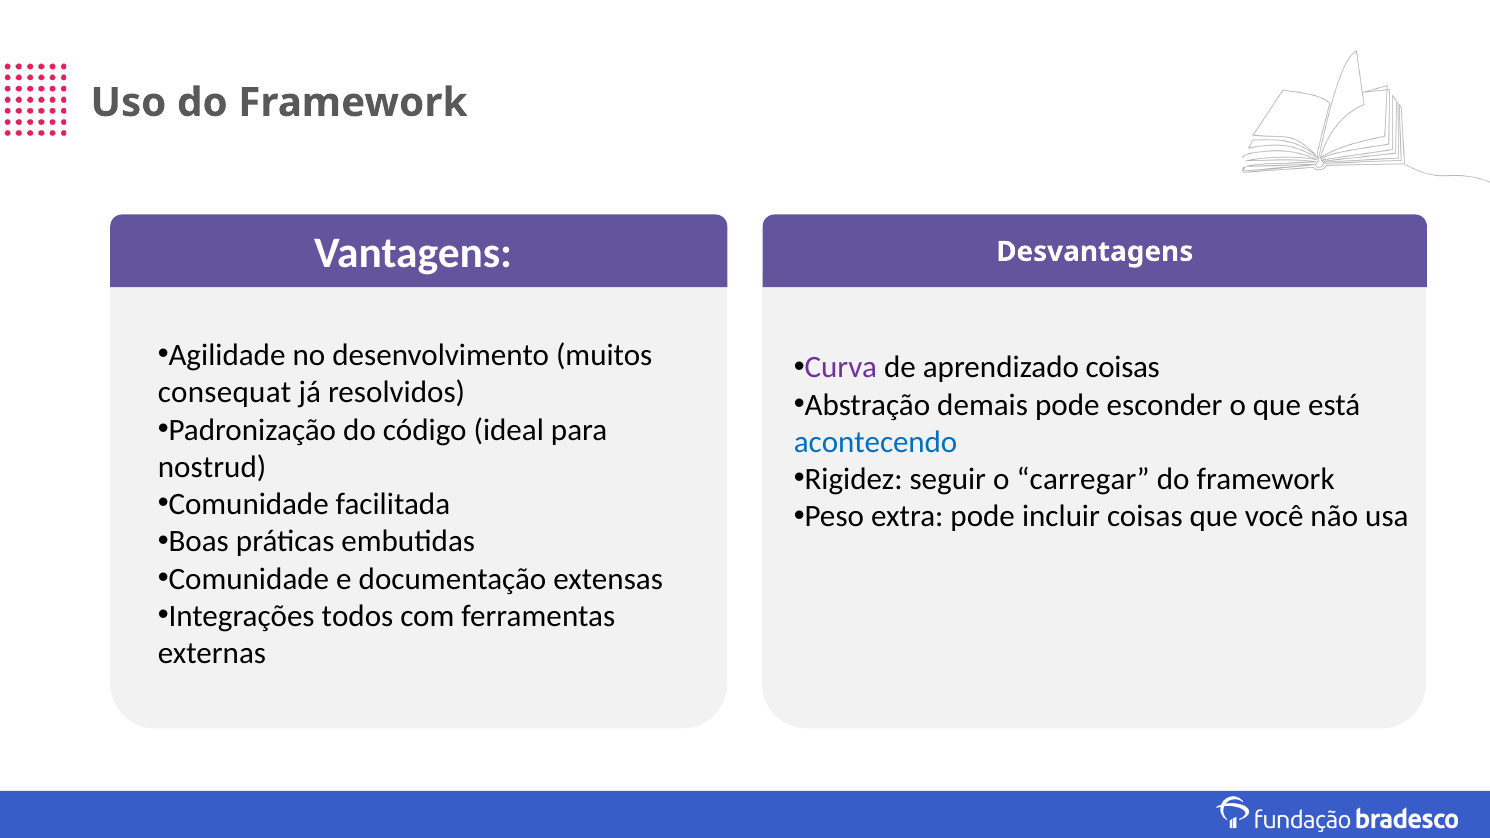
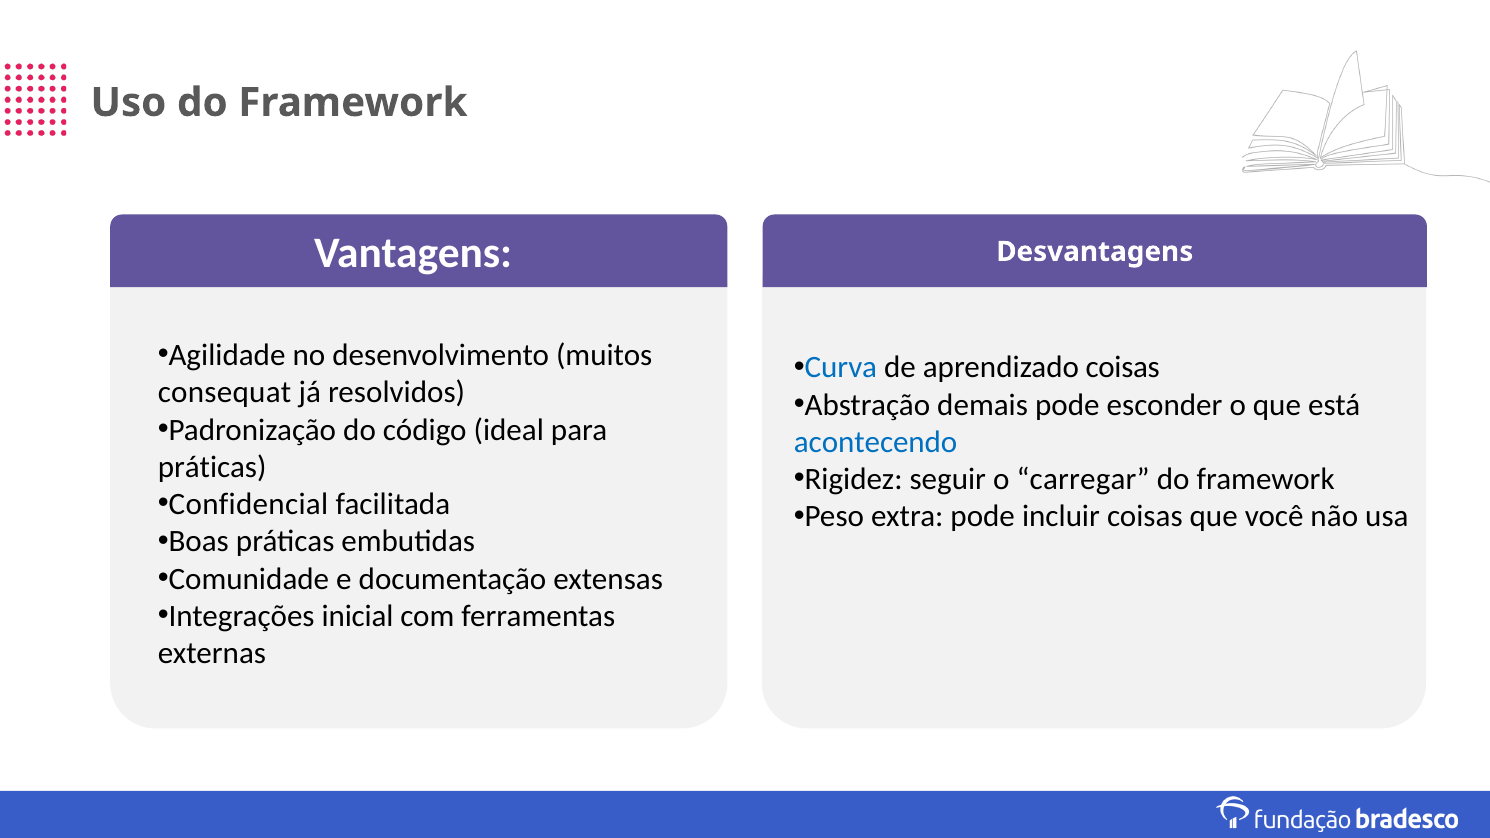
Curva colour: purple -> blue (841, 368)
nostrud: nostrud -> práticas (212, 467)
Comunidade: Comunidade -> Confidencial (248, 505)
todos: todos -> inicial (358, 616)
